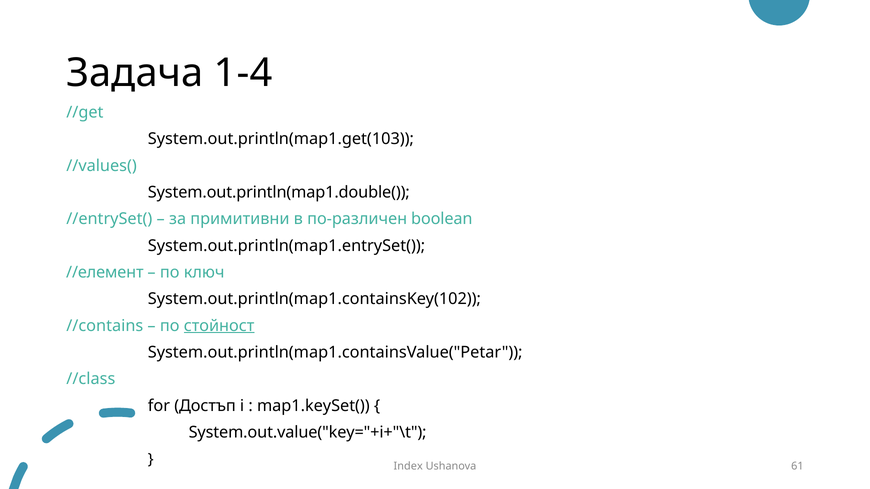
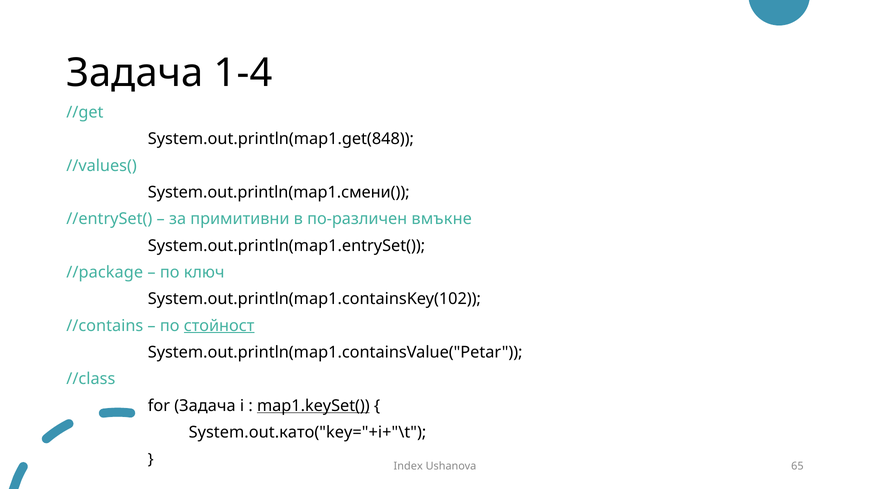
System.out.println(map1.get(103: System.out.println(map1.get(103 -> System.out.println(map1.get(848 (281, 139)
System.out.println(map1.double(: System.out.println(map1.double( -> System.out.println(map1.смени( (279, 193)
boolean: boolean -> вмъкне (442, 219)
//елемент: //елемент -> //package (105, 273)
for Достъп: Достъп -> Задача (205, 406)
map1.keySet( underline: none -> present (313, 406)
System.out.value("key="+i+"\t: System.out.value("key="+i+"\t -> System.out.като("key="+i+"\t (307, 433)
61: 61 -> 65 (797, 466)
